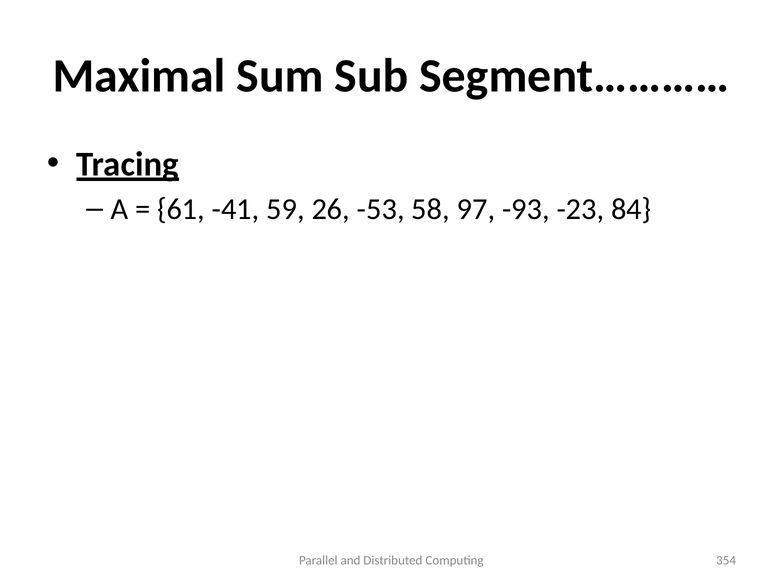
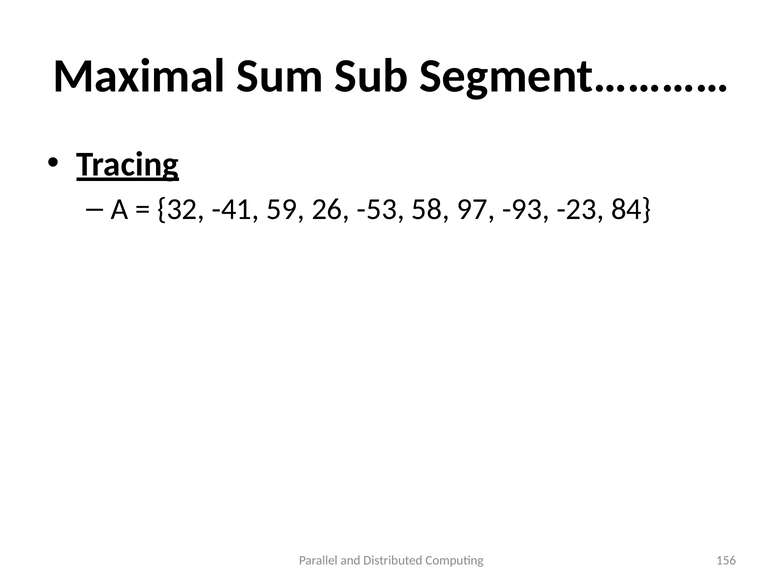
61: 61 -> 32 (181, 209)
354: 354 -> 156 (726, 561)
